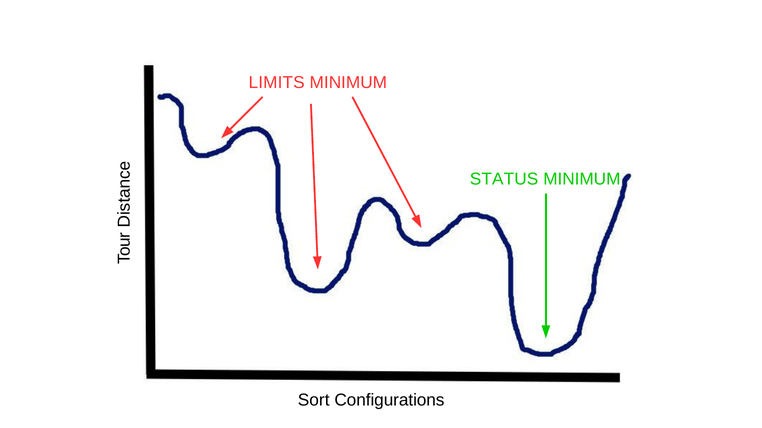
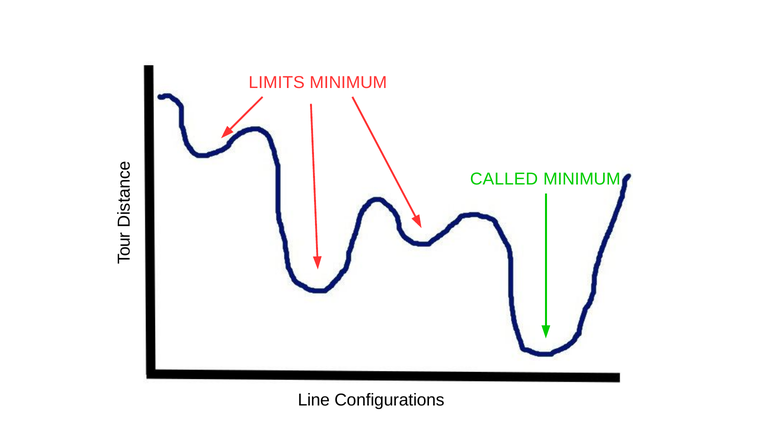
STATUS: STATUS -> CALLED (504, 180)
Sort: Sort -> Line (314, 401)
